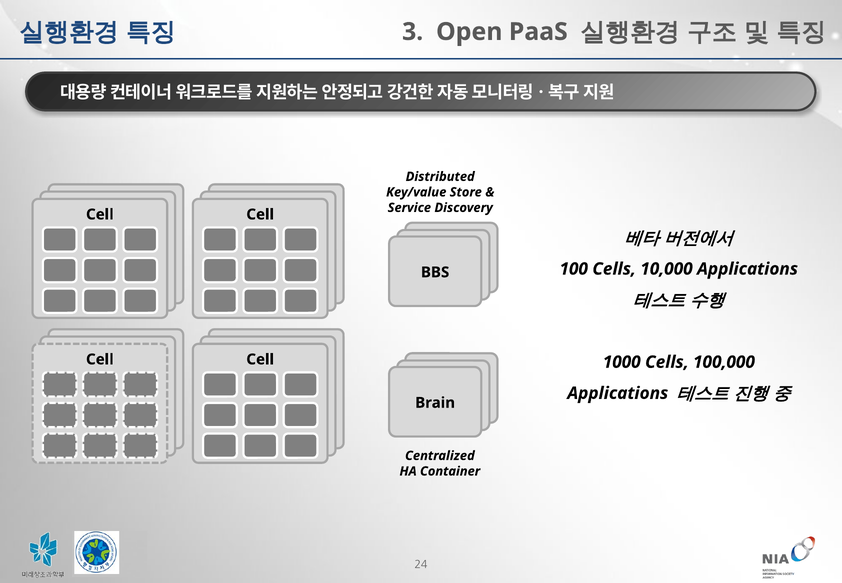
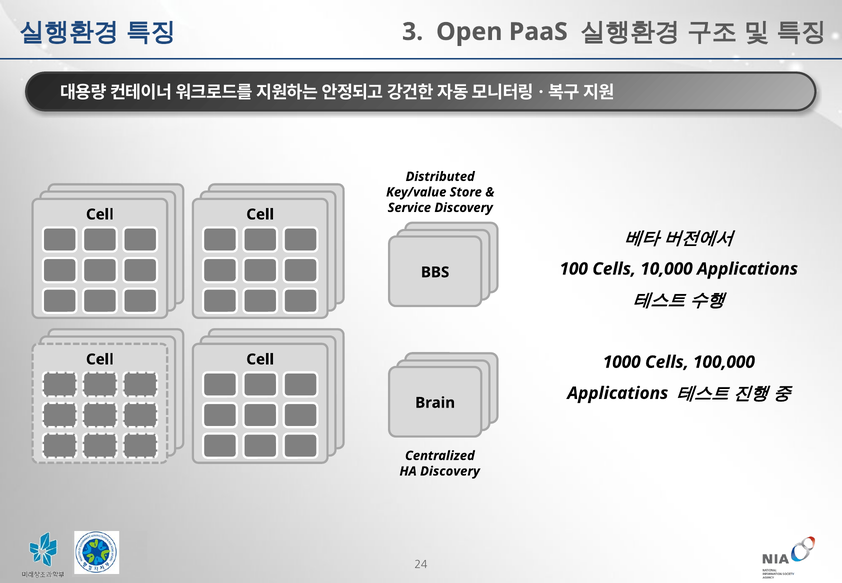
HA Container: Container -> Discovery (450, 471)
